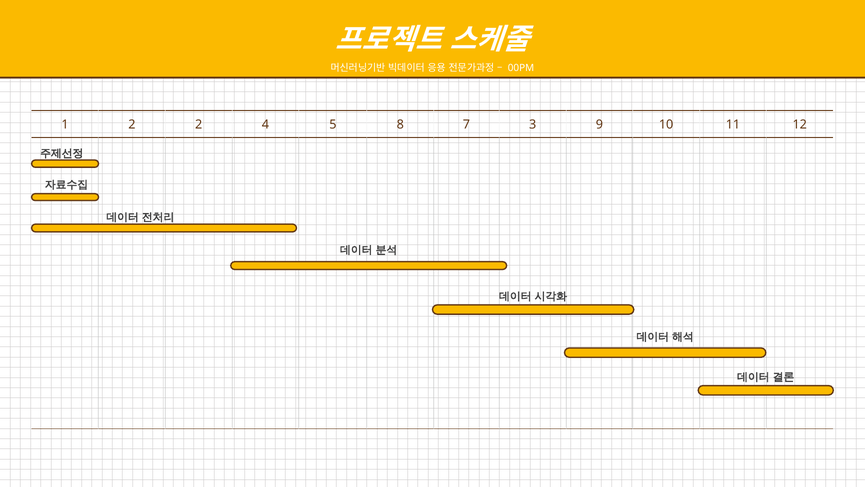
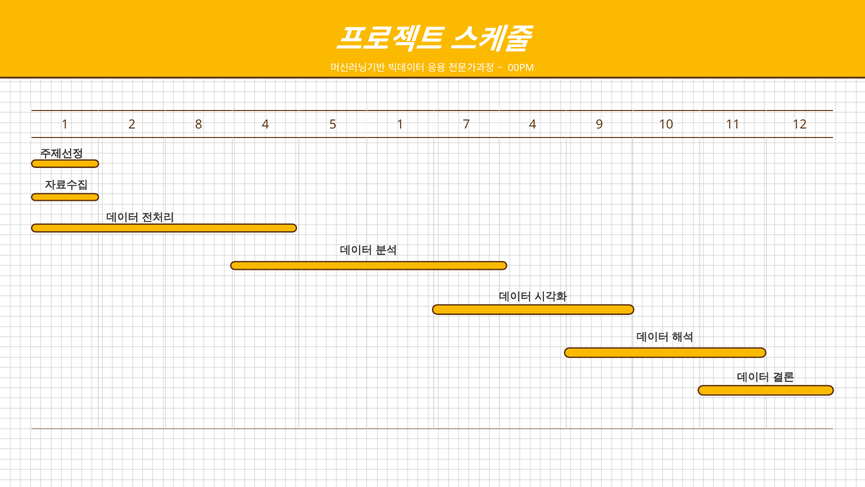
2 2: 2 -> 8 (199, 125)
5 8: 8 -> 1 (400, 125)
7 3: 3 -> 4 (533, 125)
